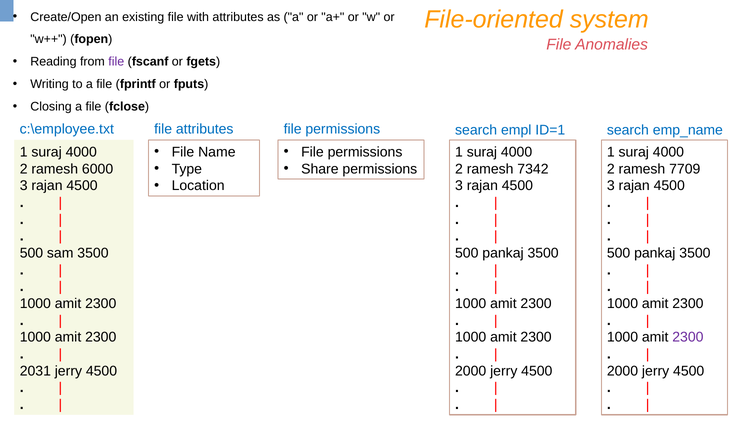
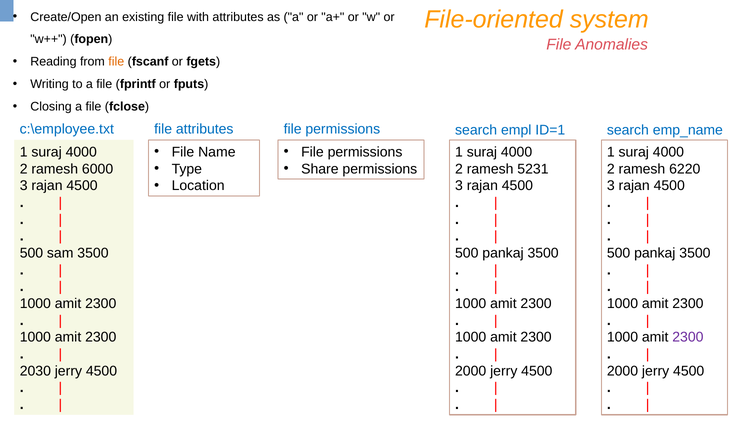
file colour: purple -> orange (116, 62)
7342: 7342 -> 5231 (533, 169)
7709: 7709 -> 6220 (685, 169)
2031: 2031 -> 2030 (35, 371)
